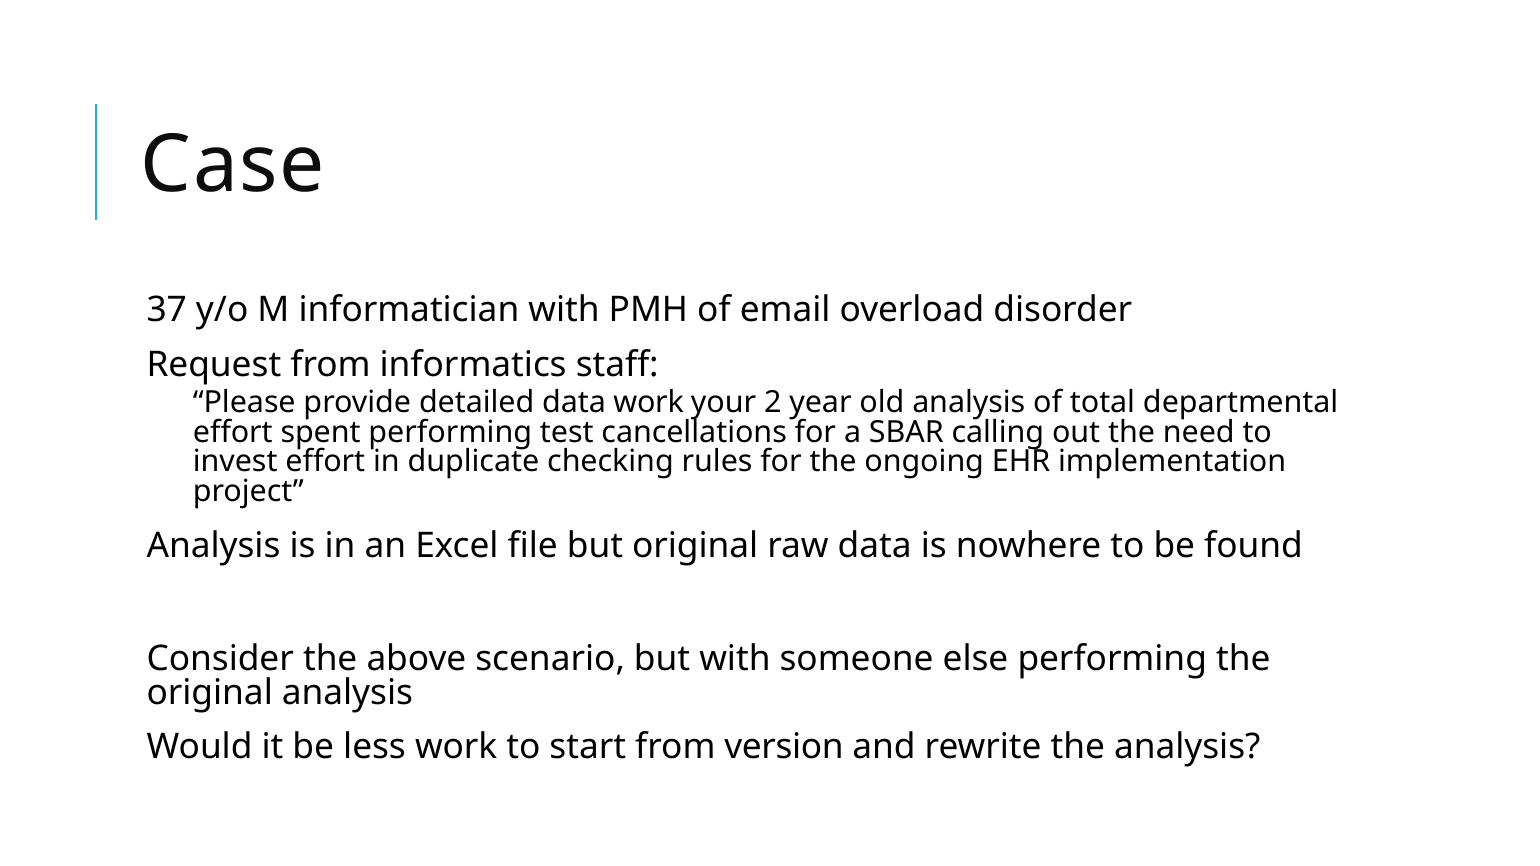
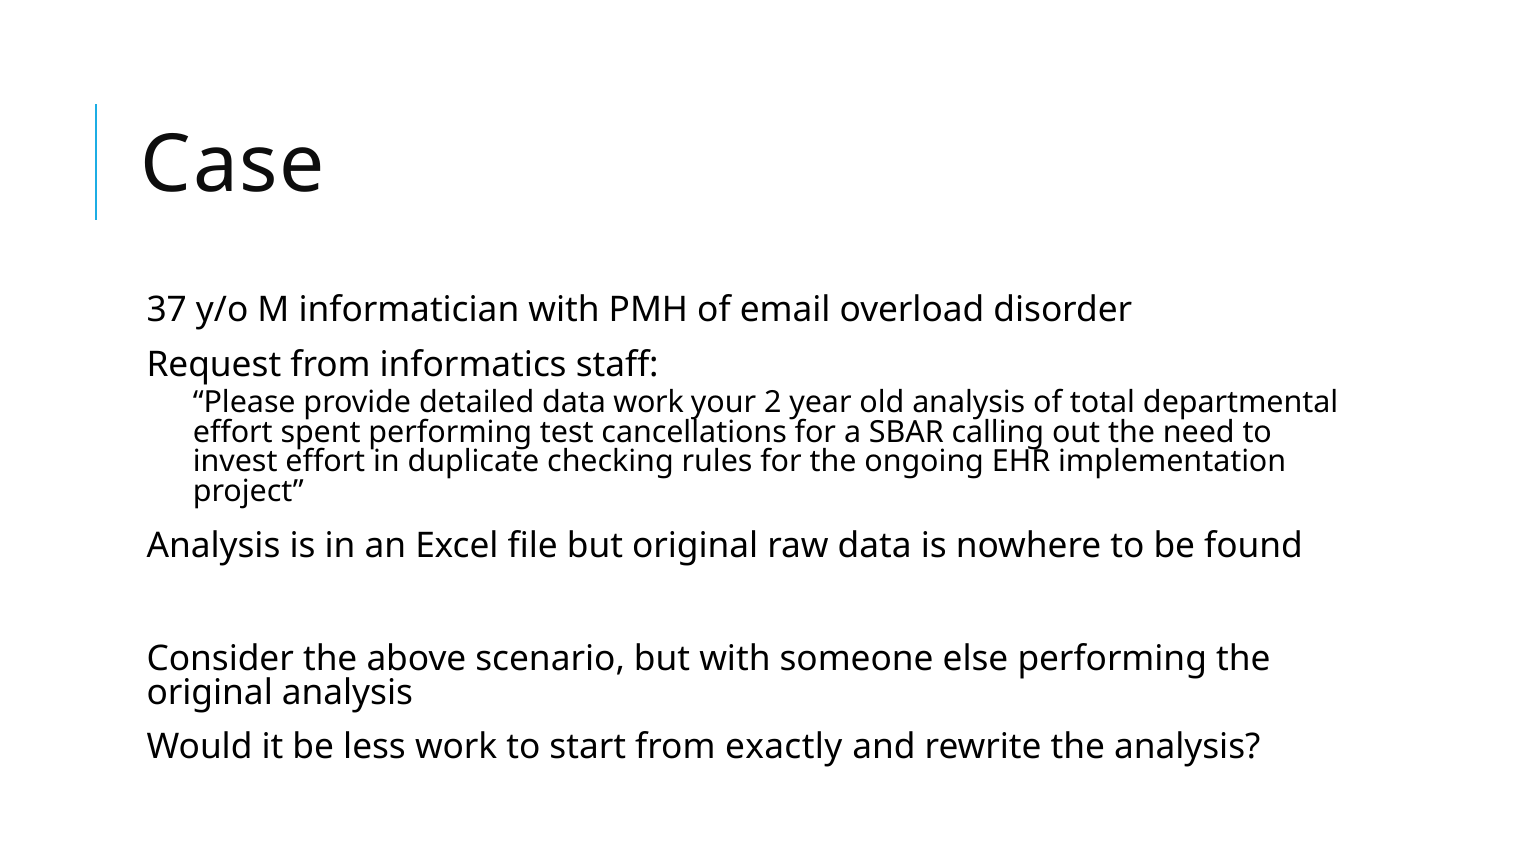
version: version -> exactly (784, 748)
